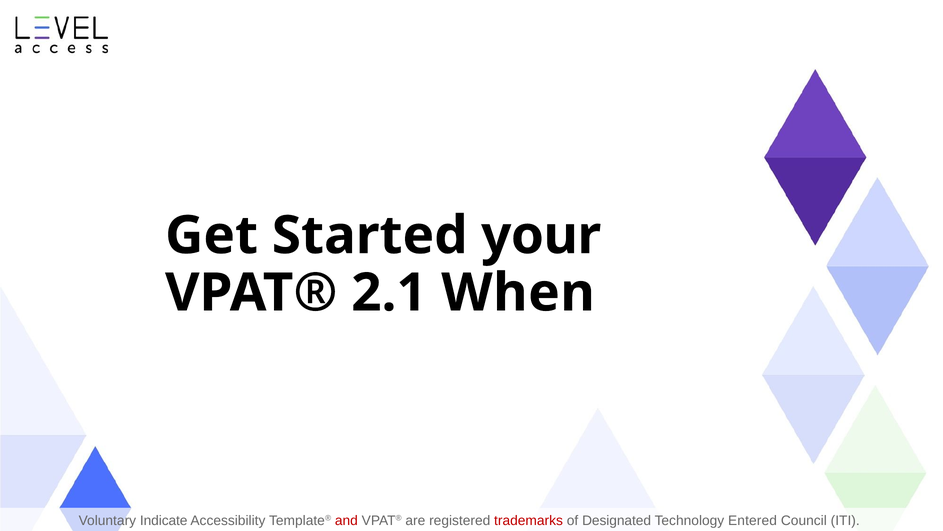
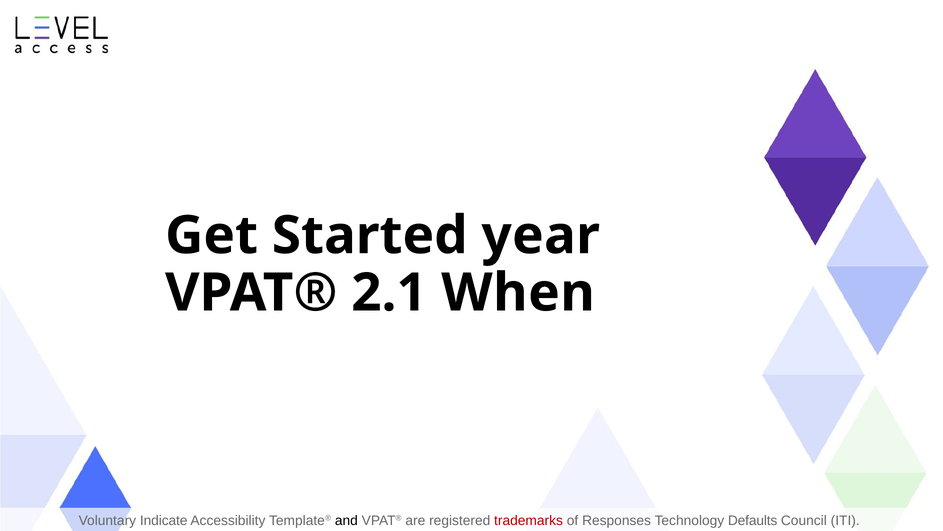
your: your -> year (541, 235)
and colour: red -> black (346, 520)
Designated: Designated -> Responses (617, 520)
Entered: Entered -> Defaults (753, 520)
